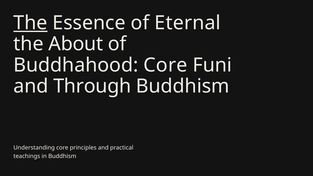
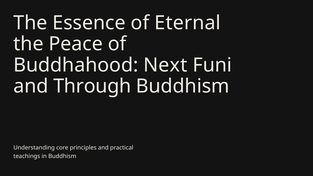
The underline: present -> none (30, 23)
About: About -> Peace (76, 44)
Buddhahood Core: Core -> Next (165, 65)
